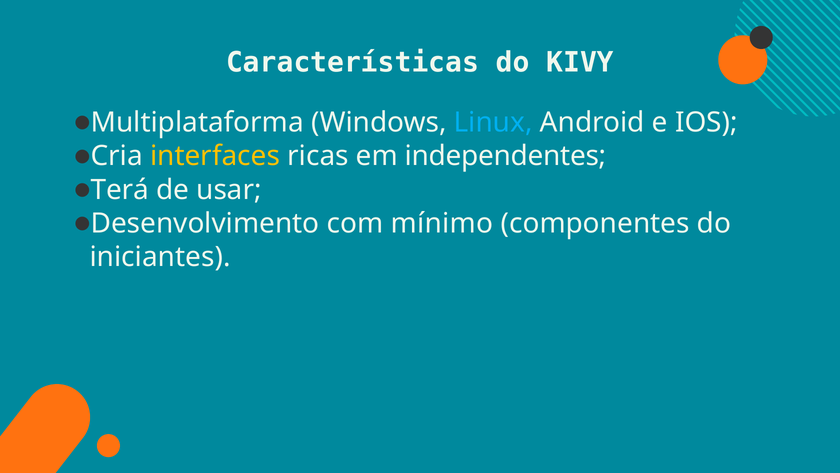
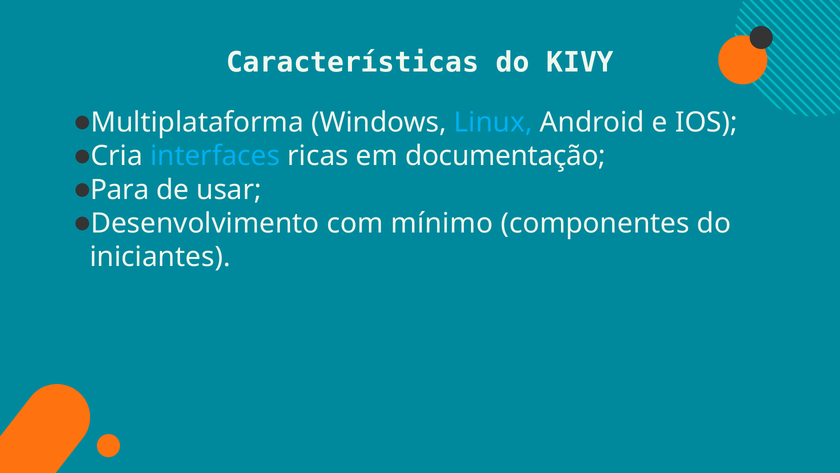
interfaces colour: yellow -> light blue (215, 156)
independentes: independentes -> documentação (506, 156)
Terá: Terá -> Para (120, 190)
